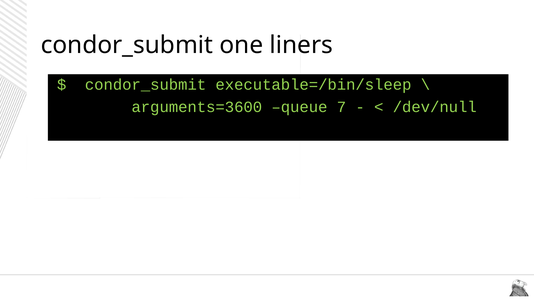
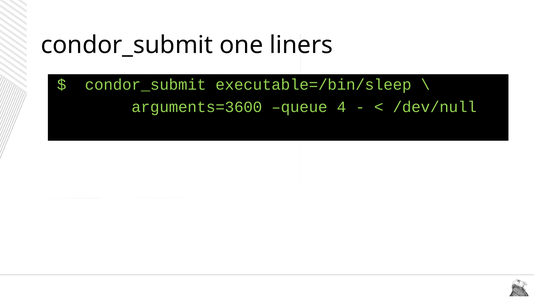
7: 7 -> 4 (341, 107)
